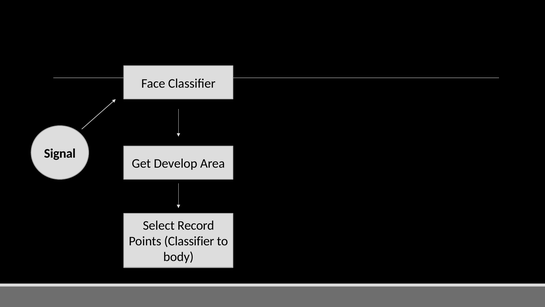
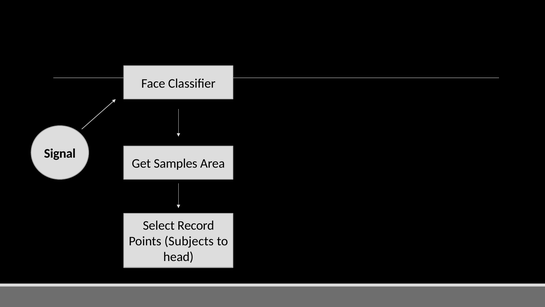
Develop: Develop -> Samples (176, 163)
Points Classifier: Classifier -> Subjects (189, 241)
body: body -> head (178, 257)
